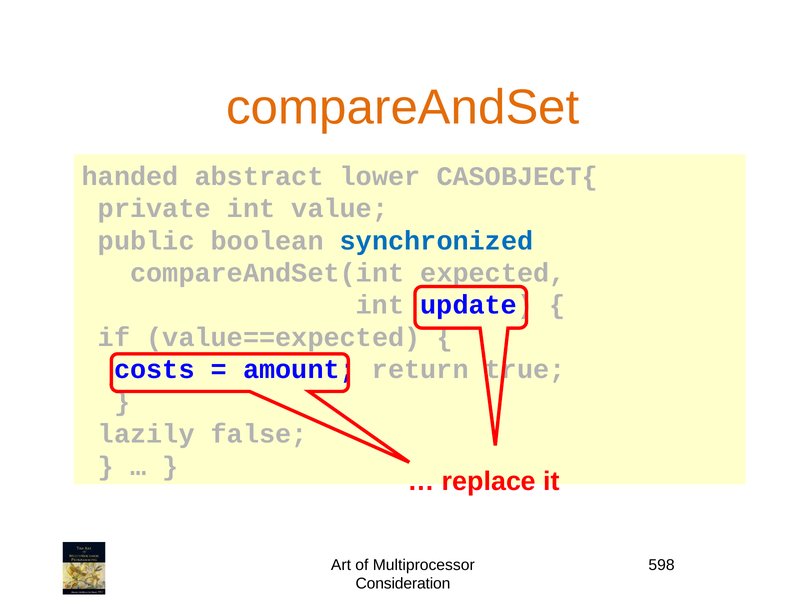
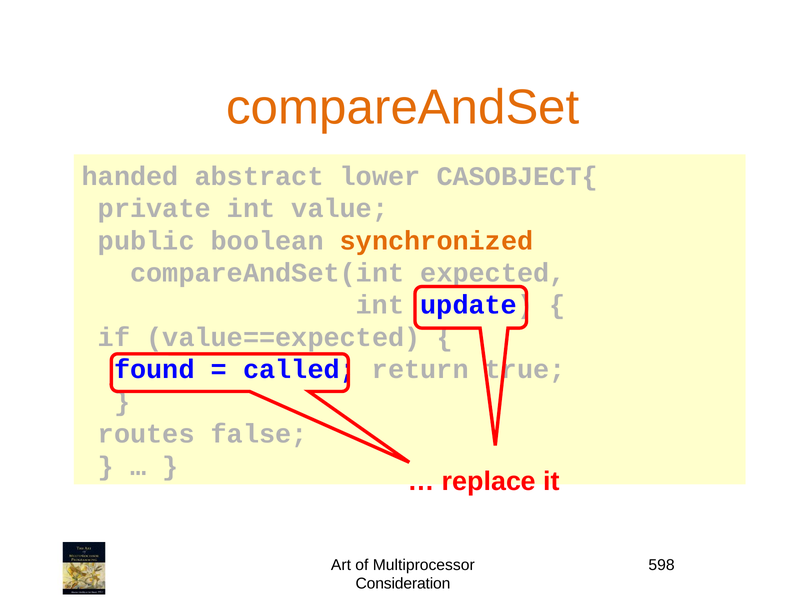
synchronized colour: blue -> orange (437, 241)
costs: costs -> found (154, 370)
amount: amount -> called (299, 370)
lazily: lazily -> routes (146, 434)
